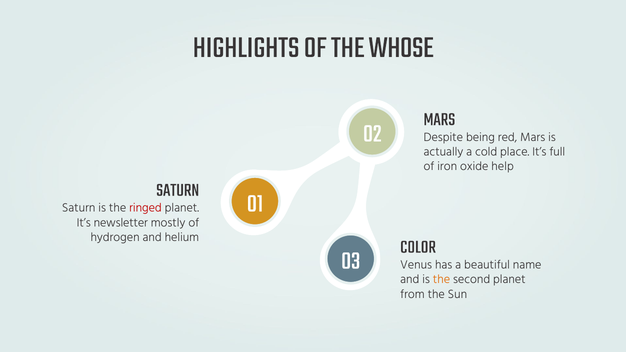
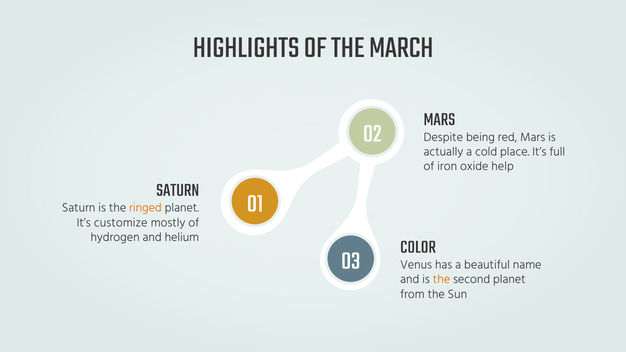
WHOSE: WHOSE -> MARCH (401, 47)
ringed colour: red -> orange (145, 208)
newsletter: newsletter -> customize (121, 223)
